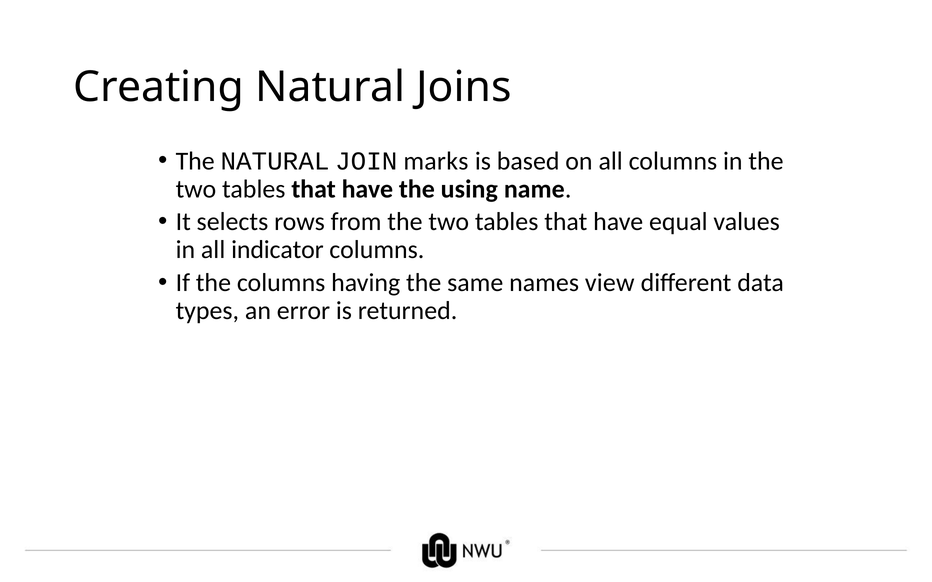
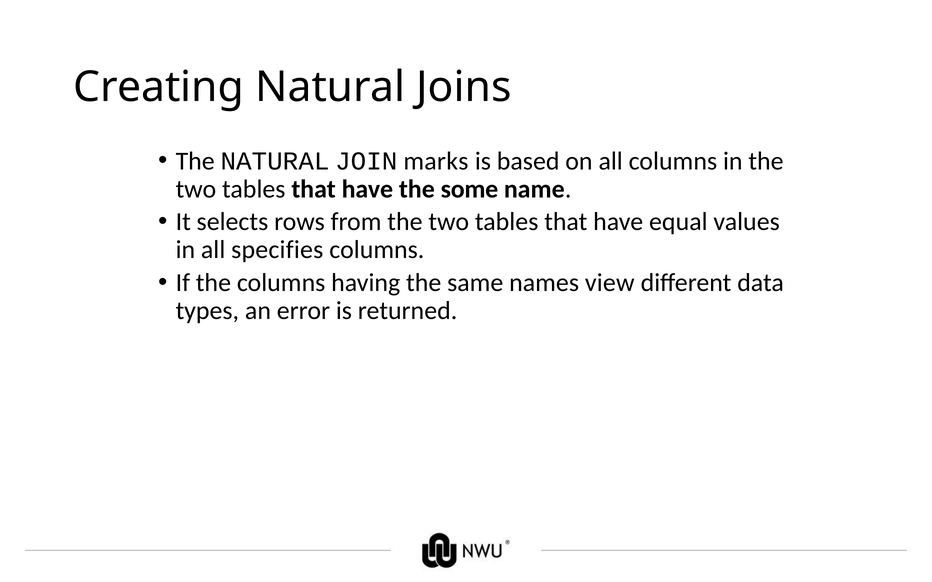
using: using -> some (469, 189)
indicator: indicator -> specifies (277, 250)
